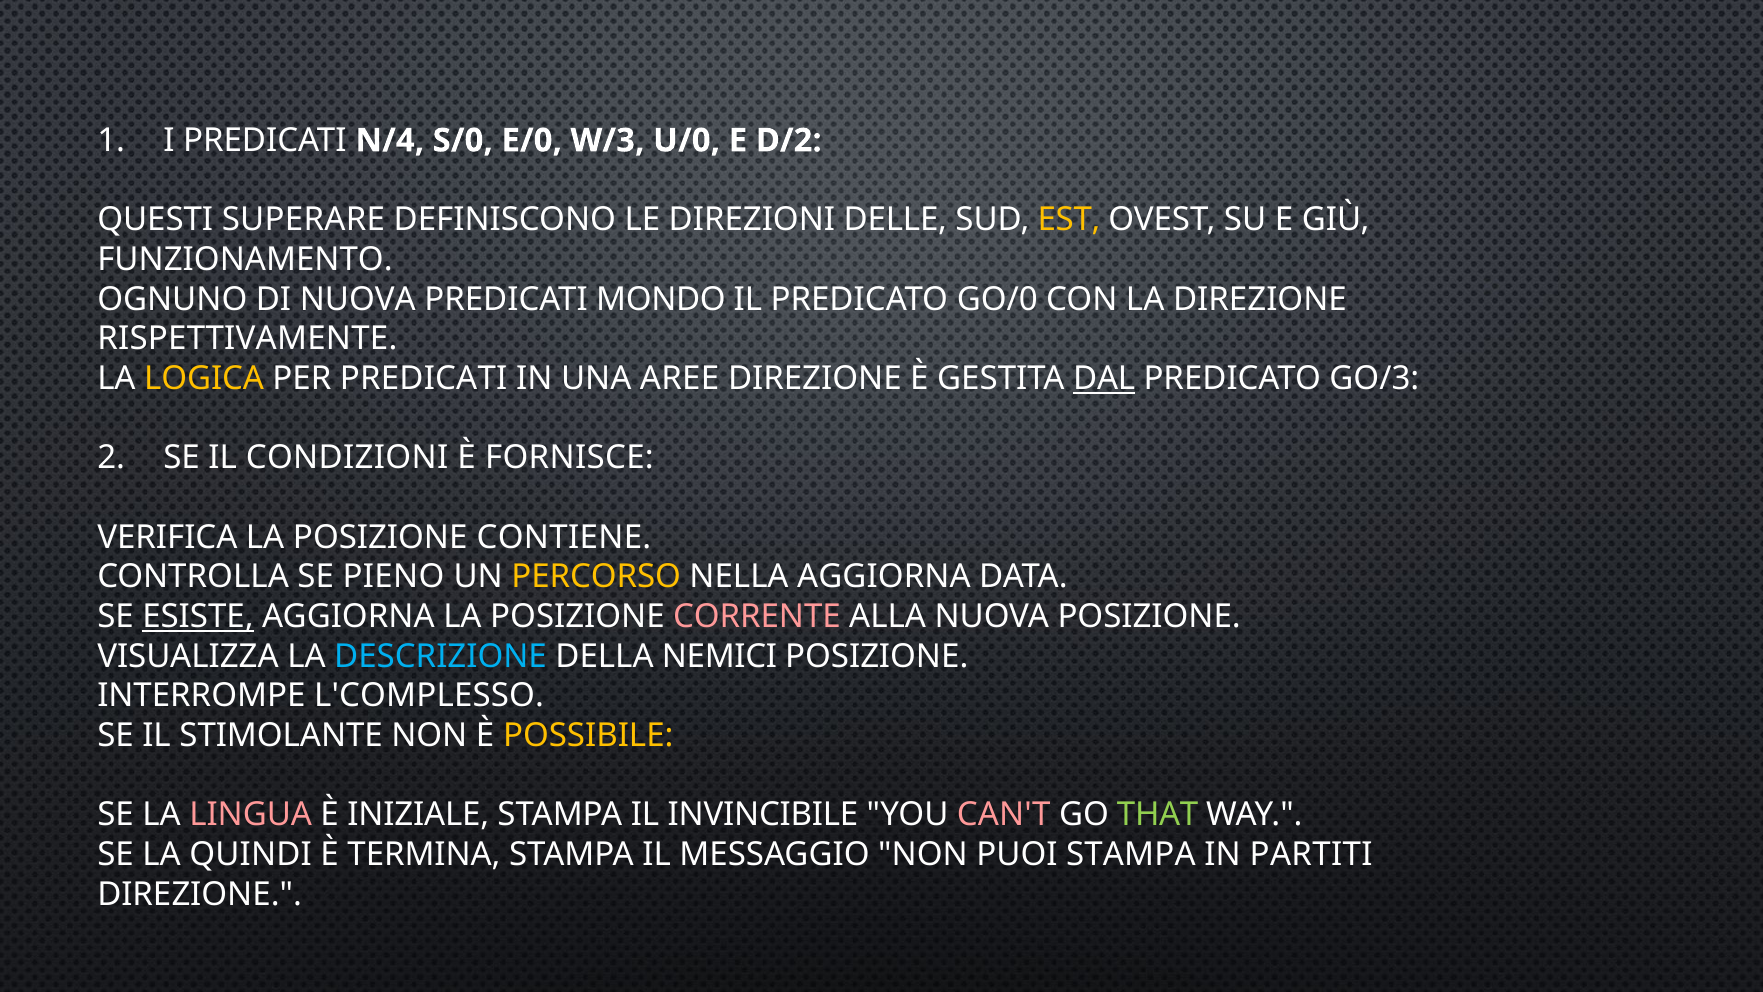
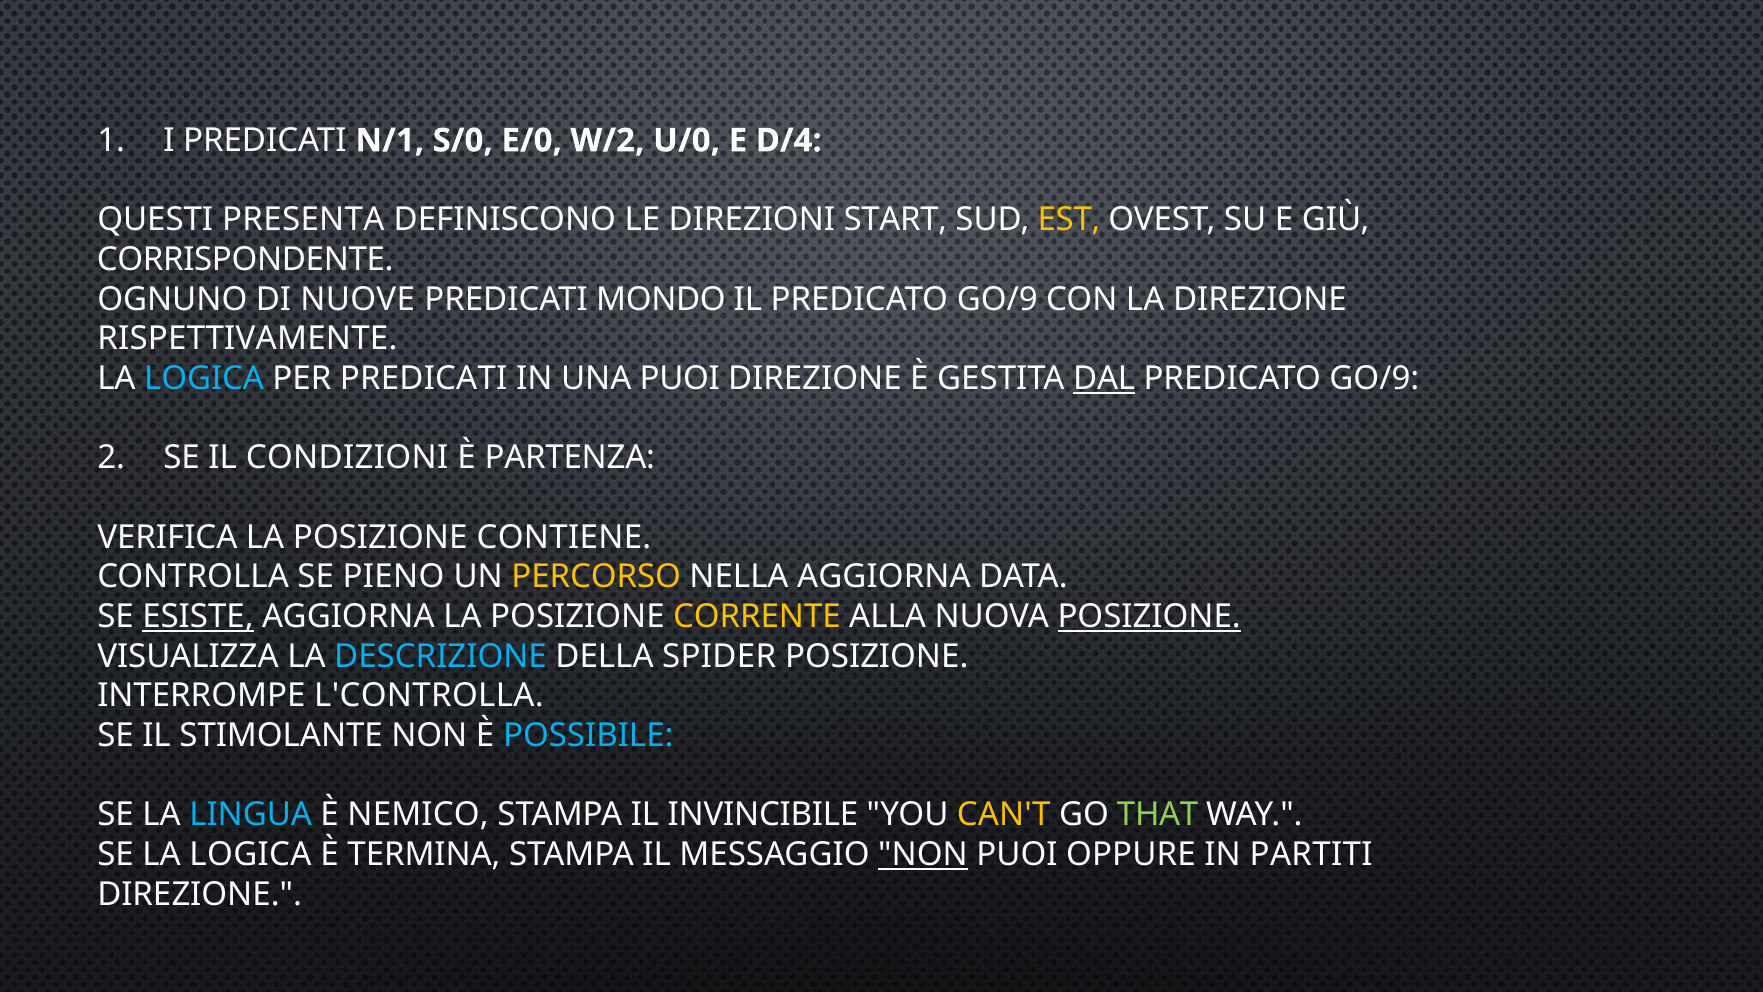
N/4: N/4 -> N/1 (390, 140)
W/3: W/3 -> W/2 (607, 140)
D/2: D/2 -> D/4 (789, 140)
SUPERARE: SUPERARE -> PRESENTA (303, 220)
DELLE: DELLE -> START (895, 220)
FUNZIONAMENTO: FUNZIONAMENTO -> CORRISPONDENTE (245, 259)
DI NUOVA: NUOVA -> NUOVE (358, 299)
IL PREDICATO GO/0: GO/0 -> GO/9 (997, 299)
LOGICA colour: yellow -> light blue (204, 378)
UNA AREE: AREE -> PUOI (680, 378)
GO/3: GO/3 -> GO/9 (1374, 378)
FORNISCE: FORNISCE -> PARTENZA (570, 458)
CORRENTE colour: pink -> yellow (757, 616)
POSIZIONE underline: none -> present (1149, 616)
NEMICI: NEMICI -> SPIDER (719, 656)
L'COMPLESSO: L'COMPLESSO -> L'CONTROLLA (429, 696)
POSSIBILE colour: yellow -> light blue (588, 735)
LINGUA colour: pink -> light blue (251, 815)
INIZIALE: INIZIALE -> NEMICO (418, 815)
CAN'T colour: pink -> yellow (1004, 815)
SE LA QUINDI: QUINDI -> LOGICA (250, 854)
NON underline: none -> present (923, 854)
PUOI STAMPA: STAMPA -> OPPURE (1131, 854)
